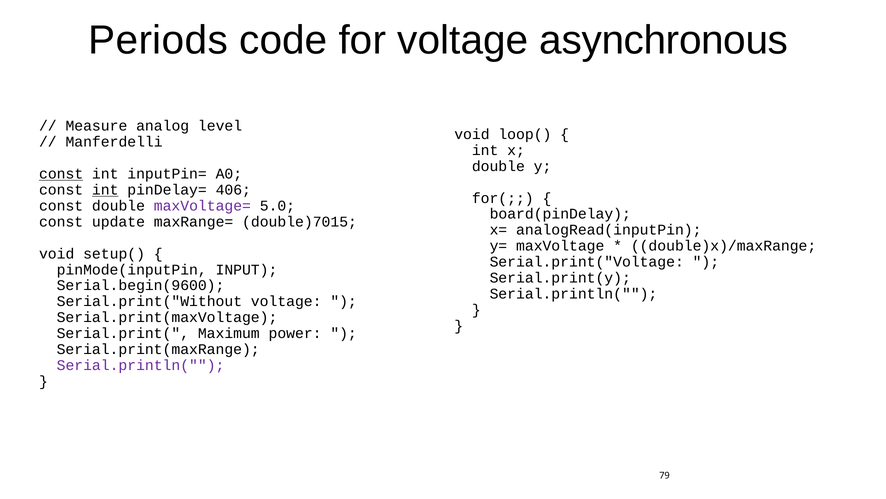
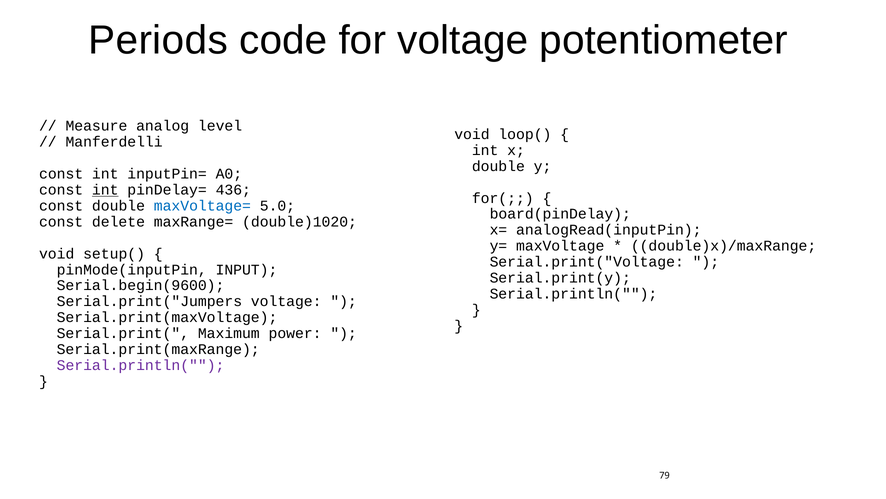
asynchronous: asynchronous -> potentiometer (664, 40)
const underline: present -> none (61, 174)
406: 406 -> 436 (233, 190)
maxVoltage= colour: purple -> blue (202, 206)
update: update -> delete (118, 222)
double)7015: double)7015 -> double)1020 (300, 222)
Serial.print("Without: Serial.print("Without -> Serial.print("Jumpers (149, 301)
